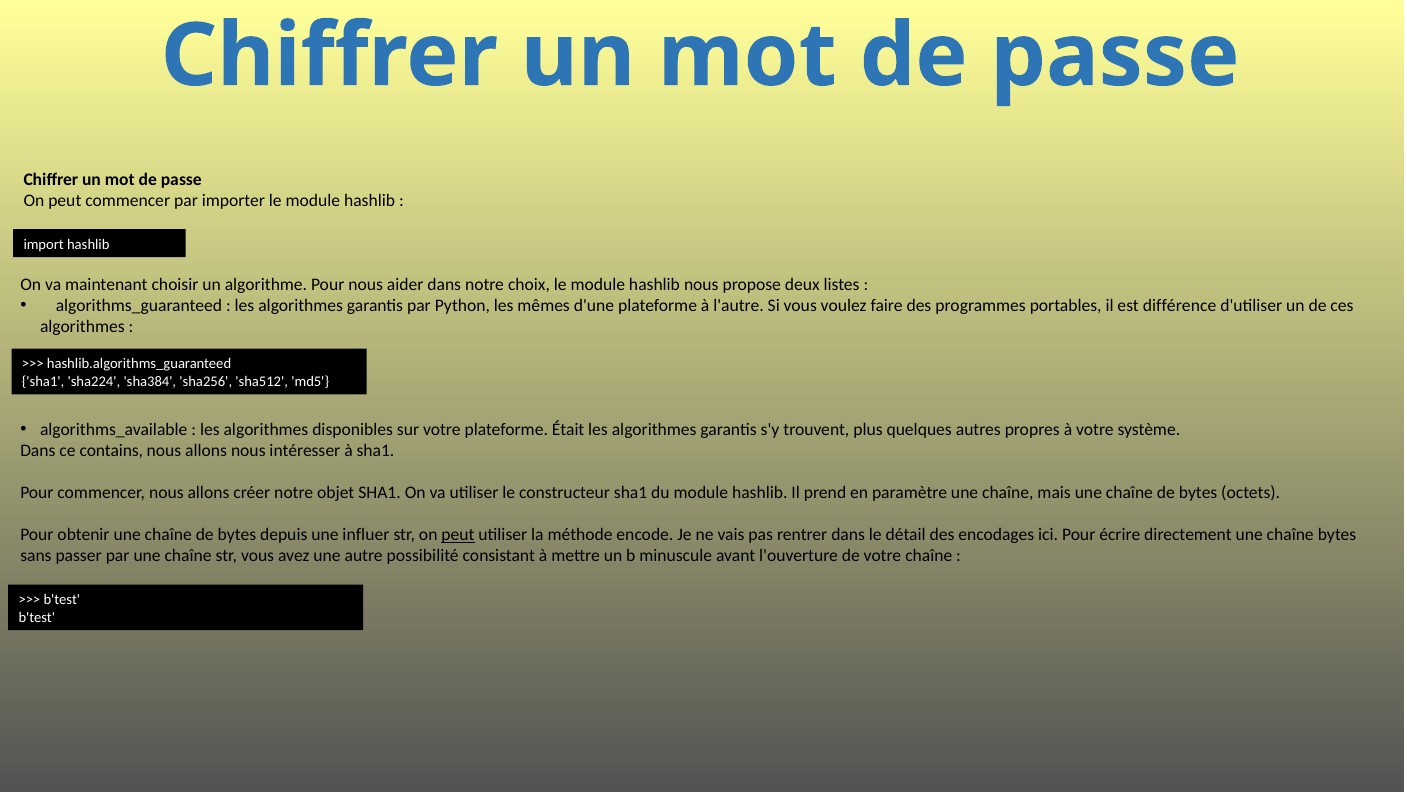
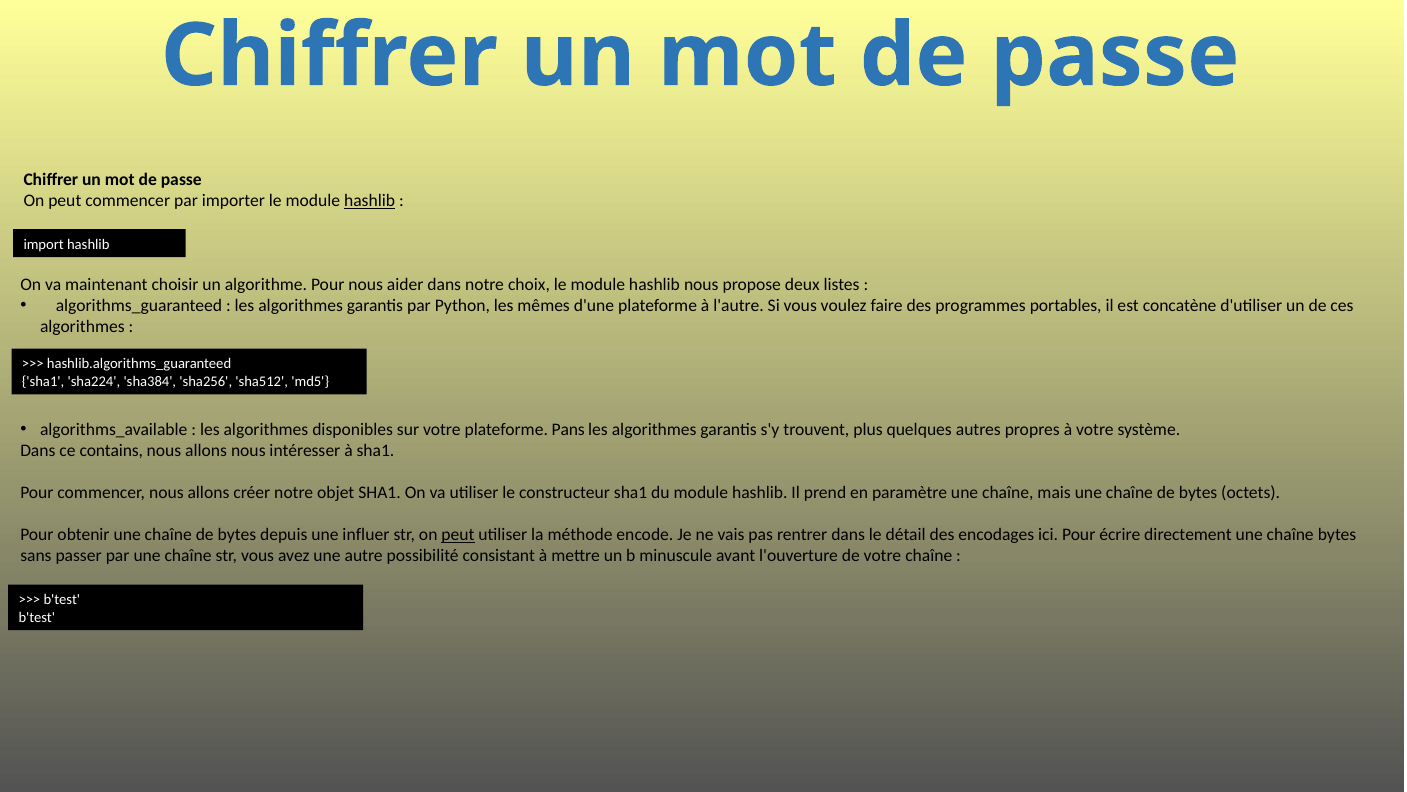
hashlib underline: none -> present (370, 201)
différence: différence -> concatène (1180, 305)
Était: Était -> Pans (568, 429)
